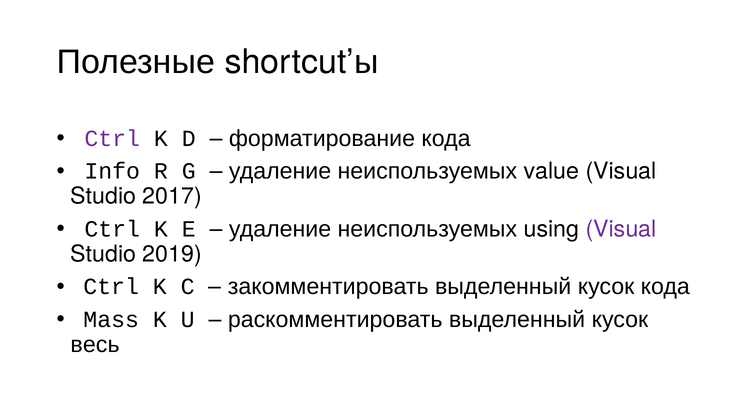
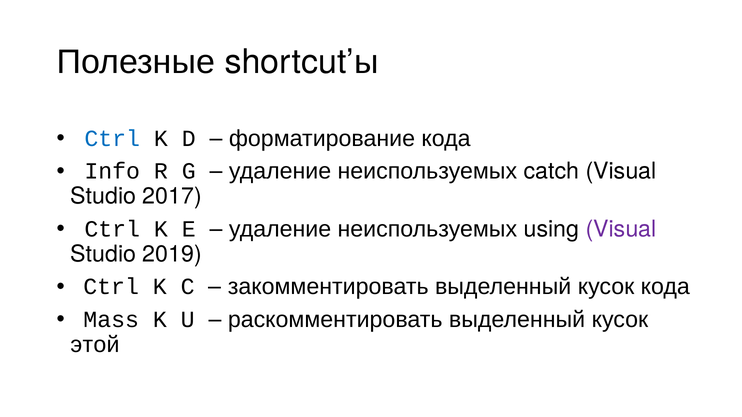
Ctrl colour: purple -> blue (112, 139)
value: value -> catch (552, 171)
весь: весь -> этой (95, 345)
